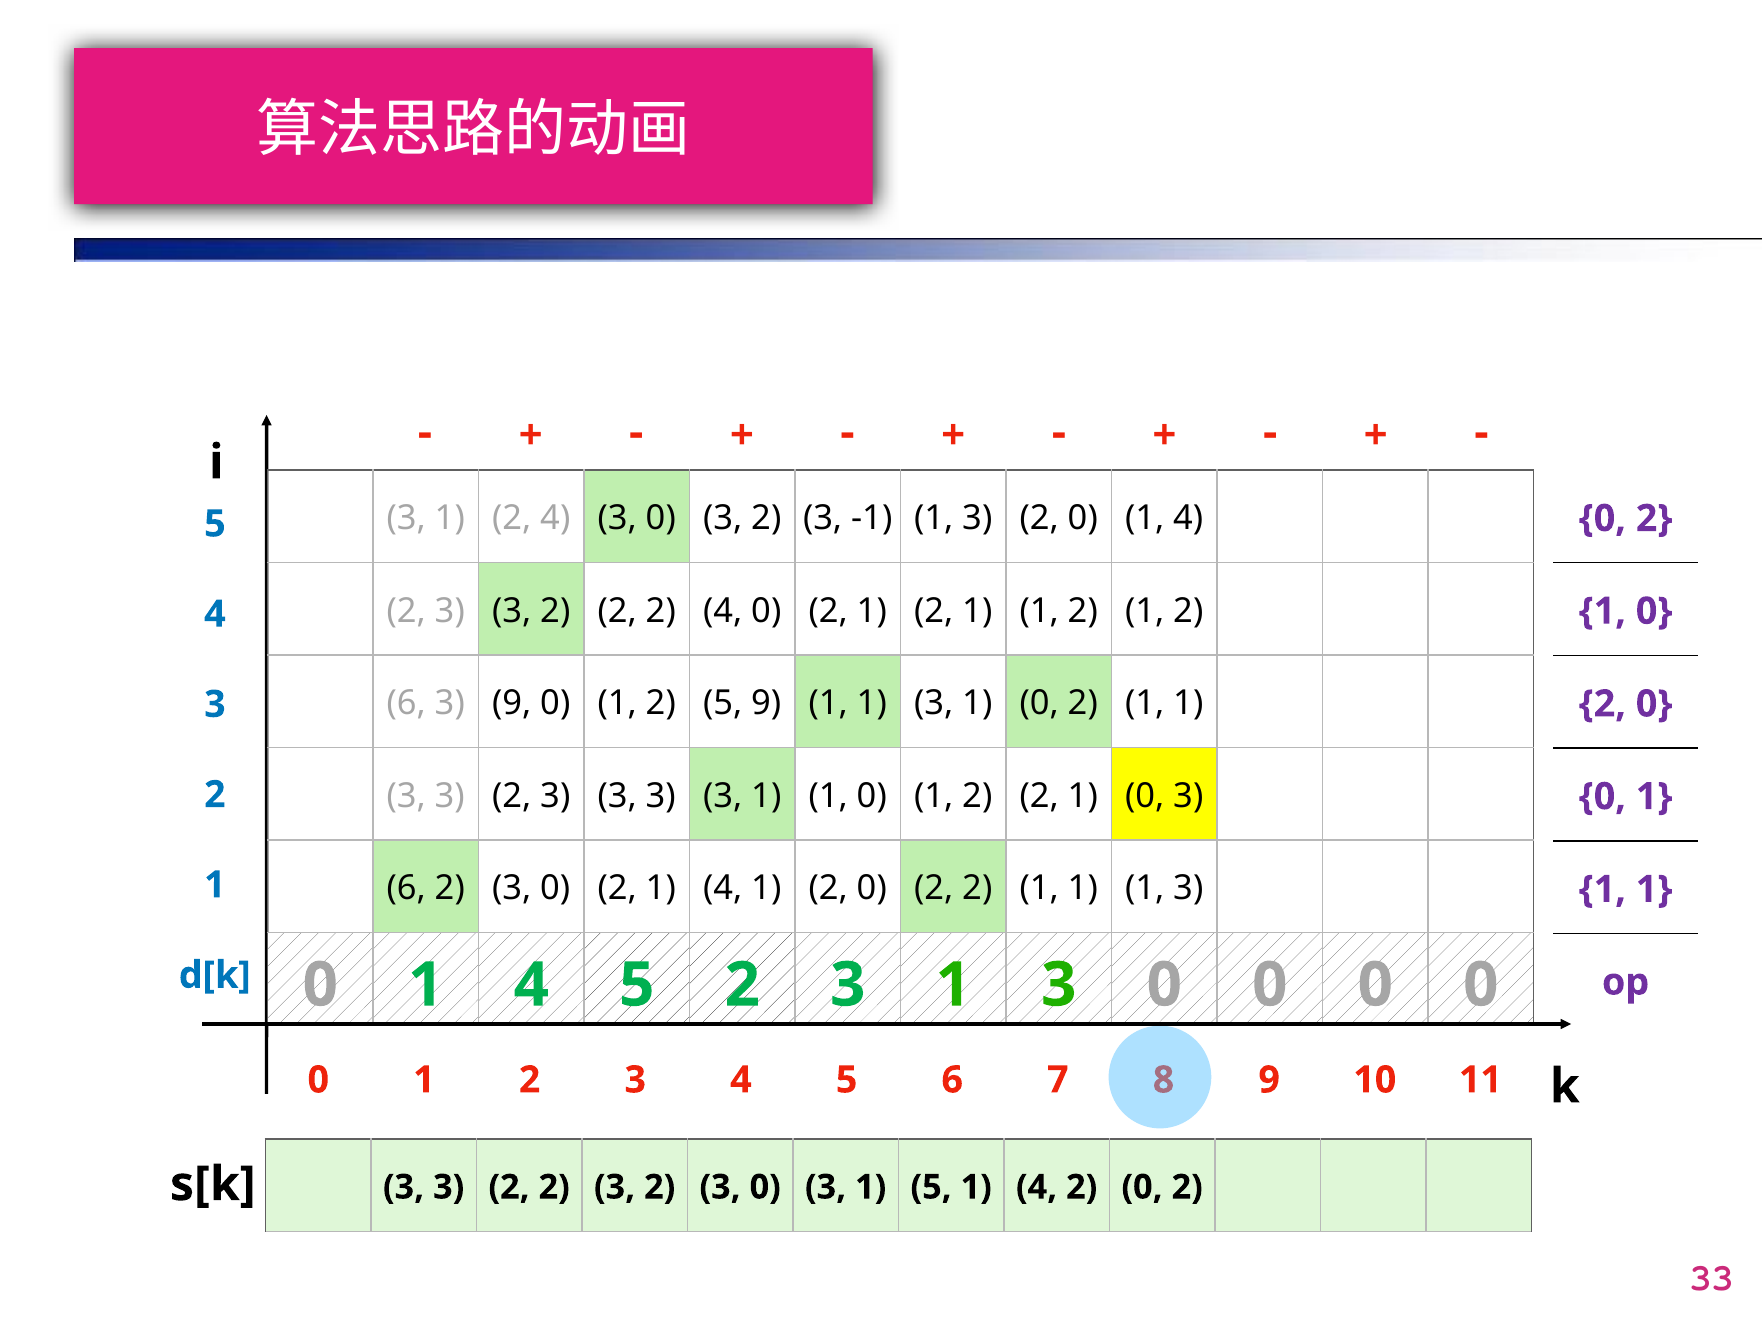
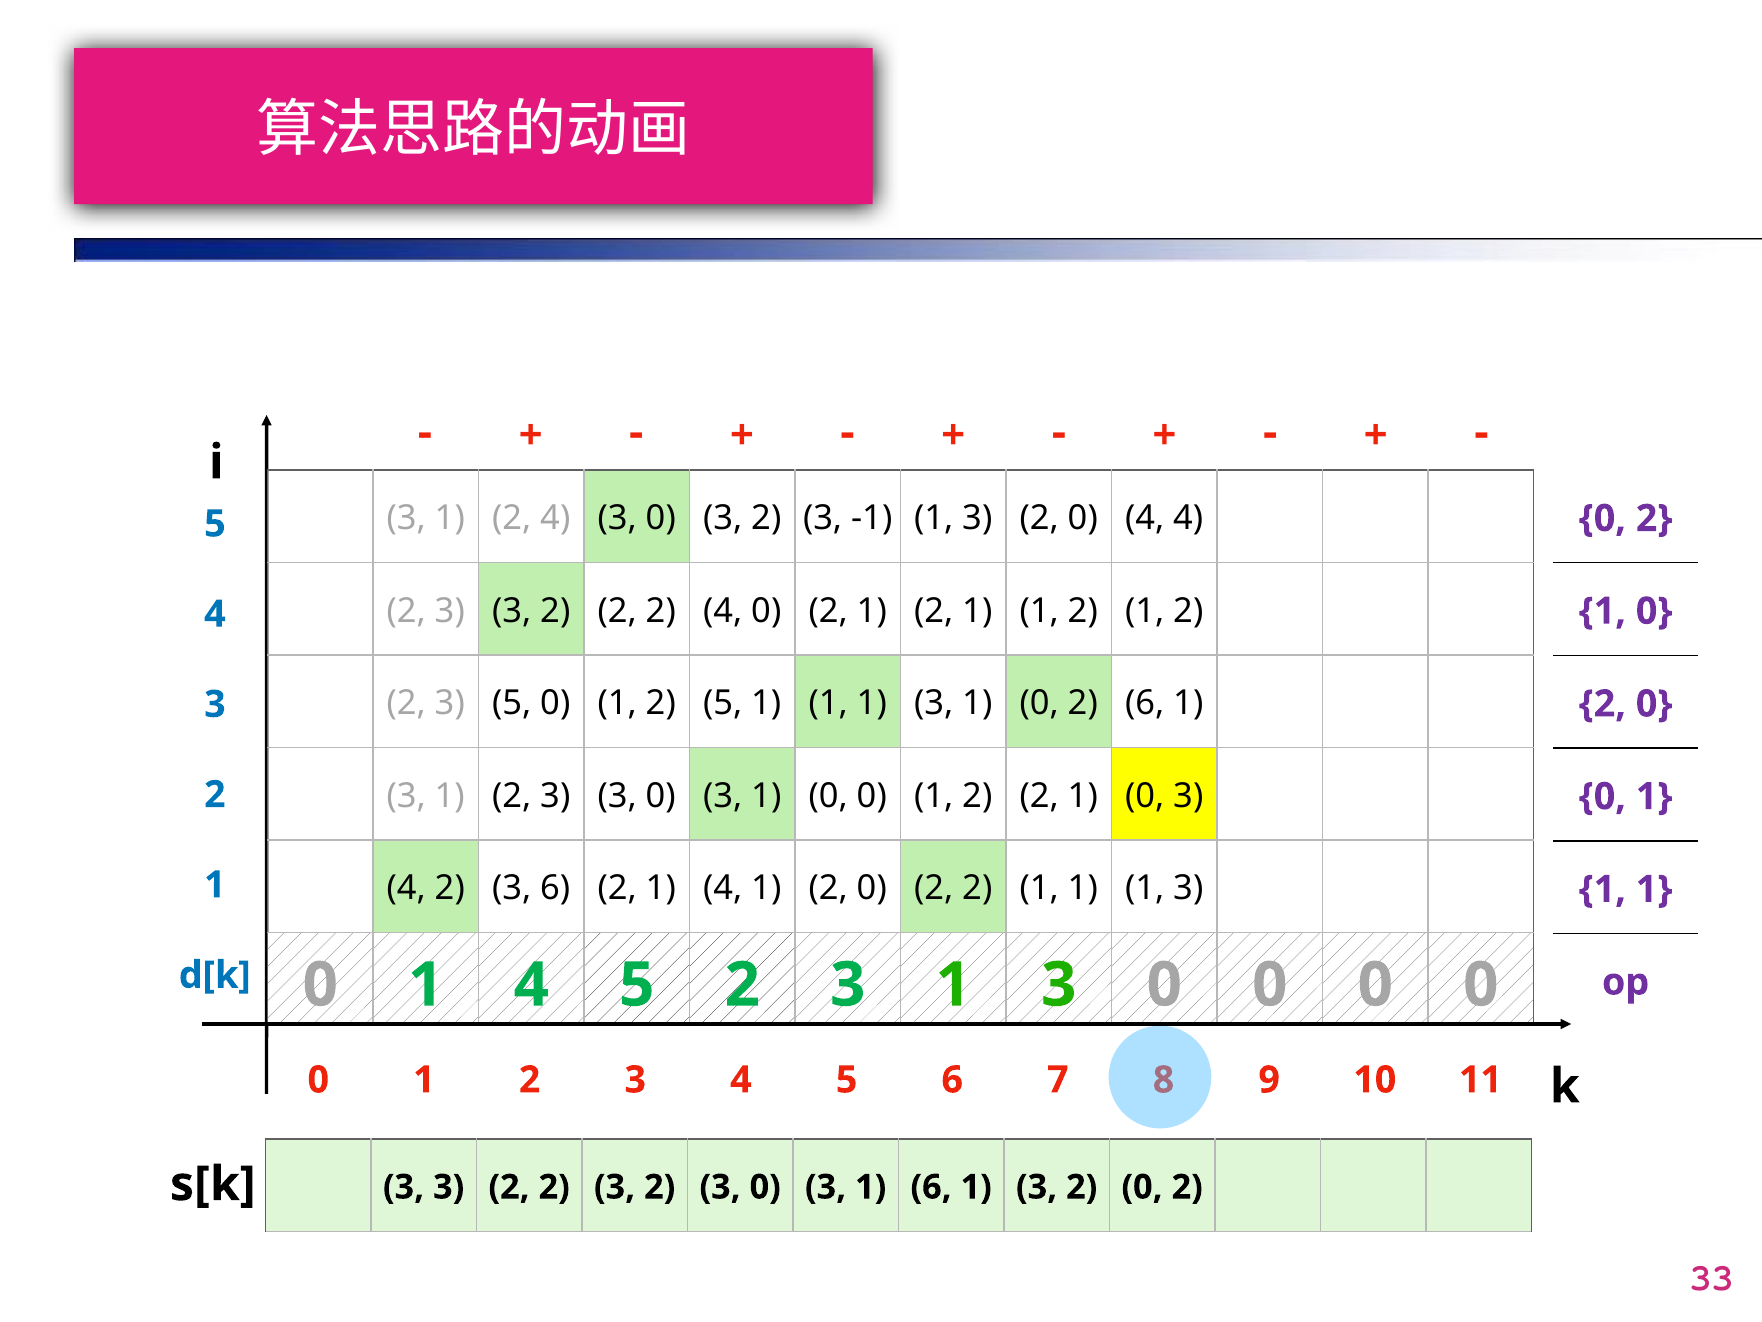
2 0 1: 1 -> 4 (1145, 518)
6: 6 -> 2 (406, 703)
3 9: 9 -> 5 (512, 703)
5 9: 9 -> 1 (766, 703)
1 0 2 1: 1 -> 6 (1145, 703)
3: 3 -> 1 (450, 795)
2 3 3 3: 3 -> 0 (661, 795)
1: 1 -> 0 (828, 795)
6: 6 -> 4 (406, 888)
0: 0 -> 6 (555, 888)
1 5: 5 -> 6 (931, 1187)
4: 4 -> 3 (1036, 1187)
